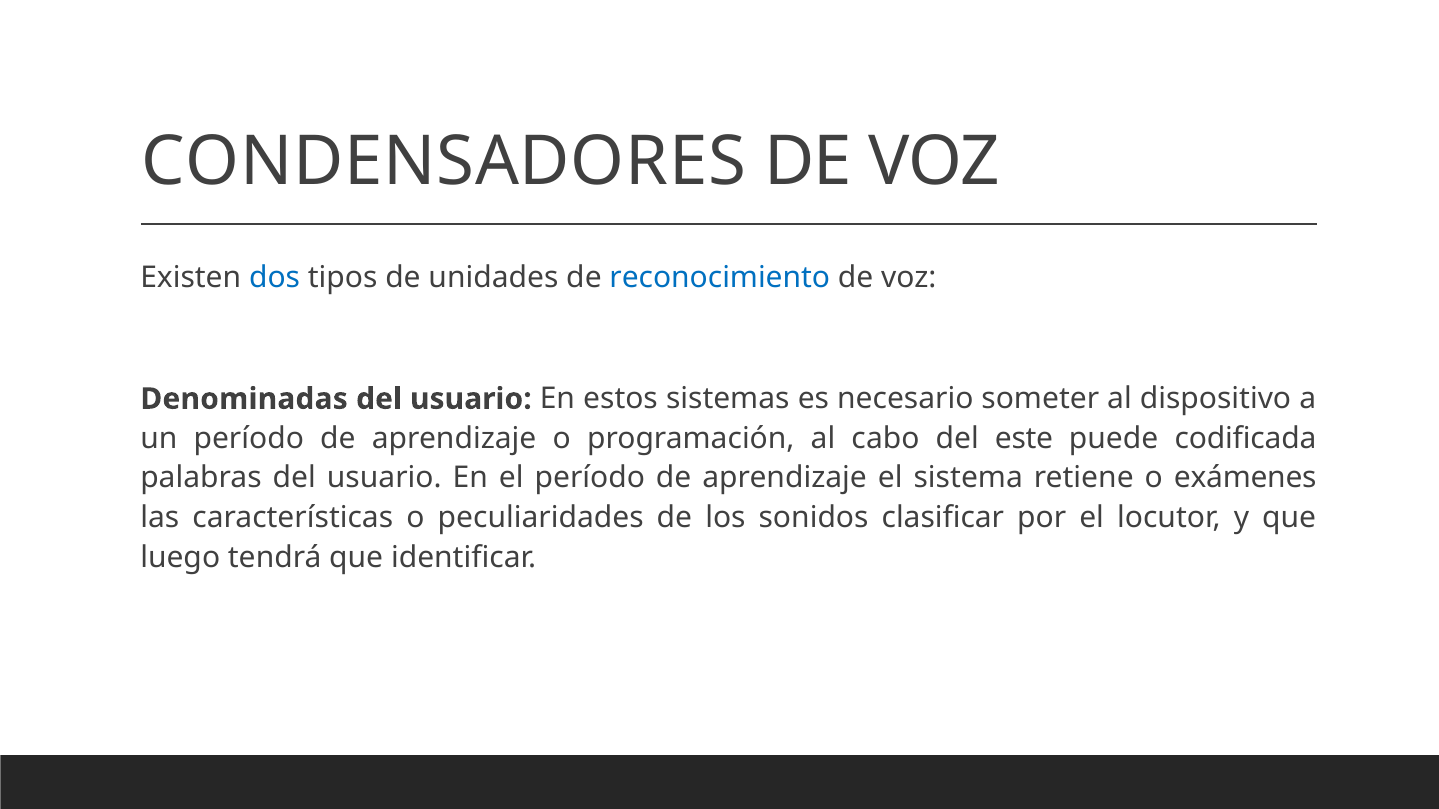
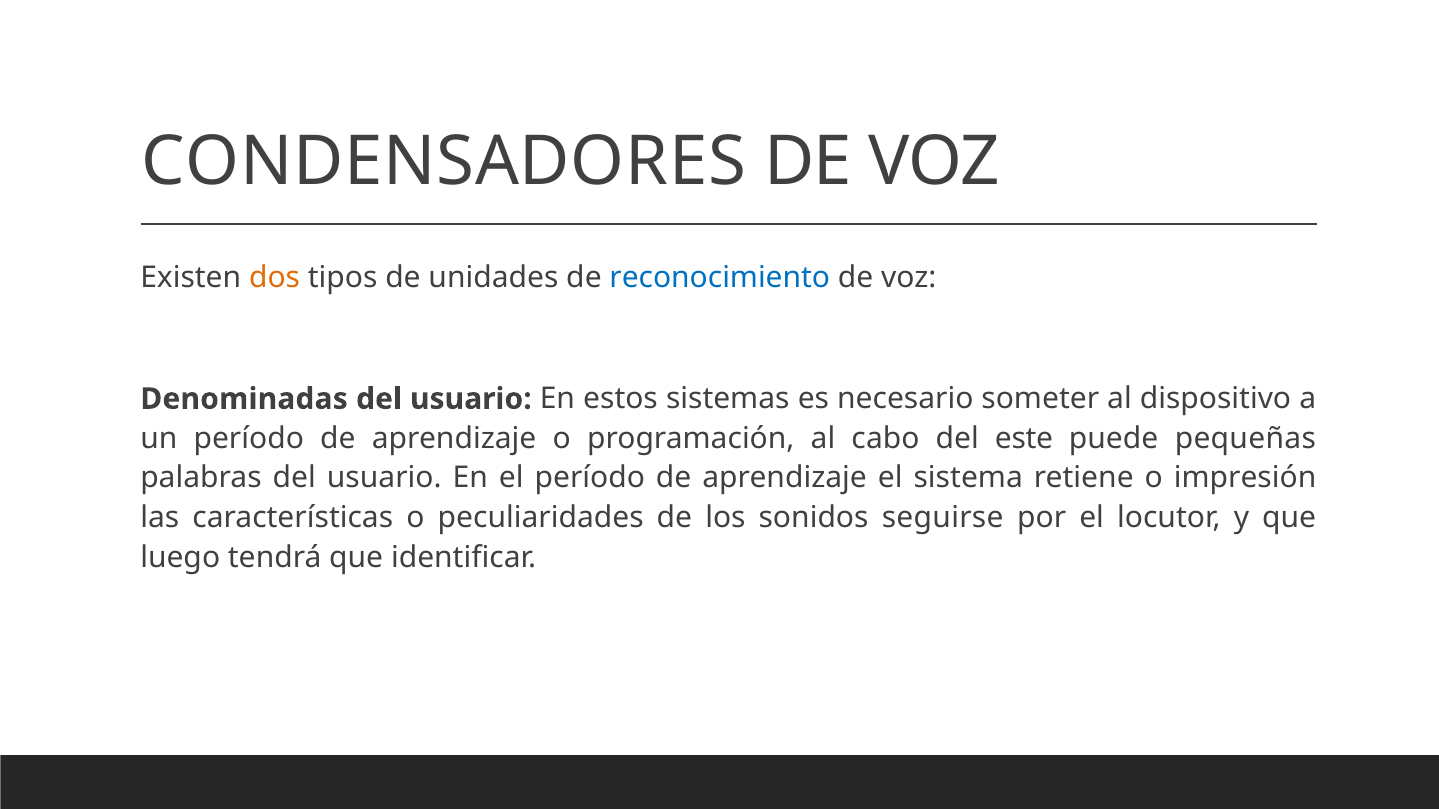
dos colour: blue -> orange (275, 278)
codificada: codificada -> pequeñas (1245, 439)
exámenes: exámenes -> impresión (1245, 478)
clasificar: clasificar -> seguirse (943, 518)
